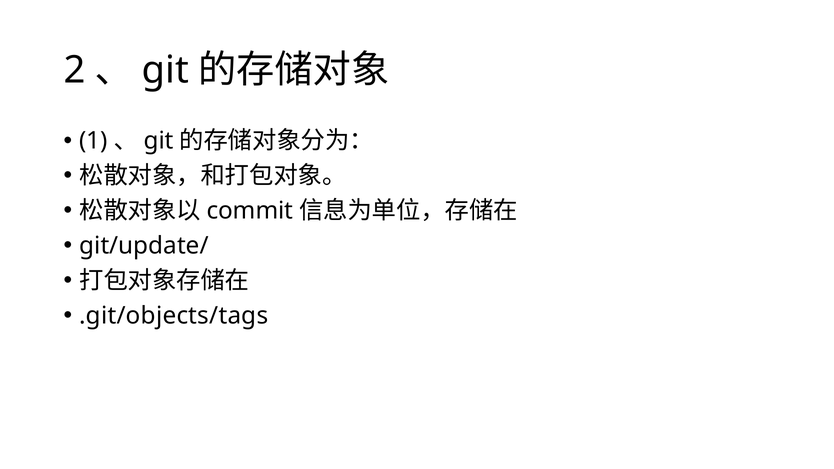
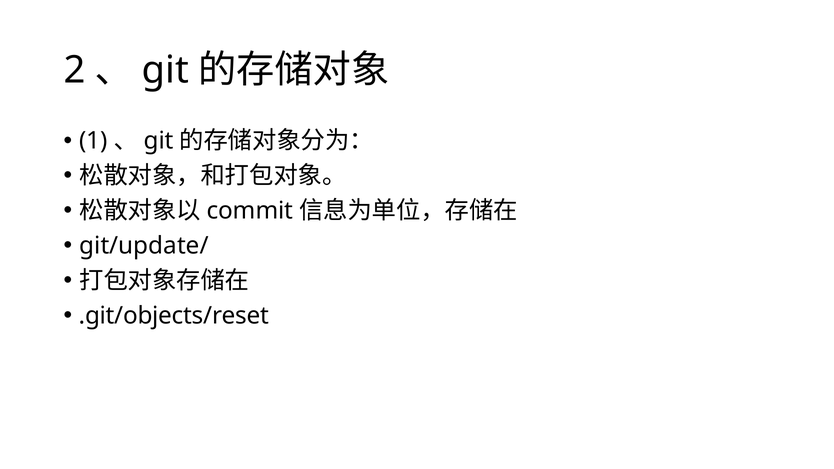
.git/objects/tags: .git/objects/tags -> .git/objects/reset (174, 316)
